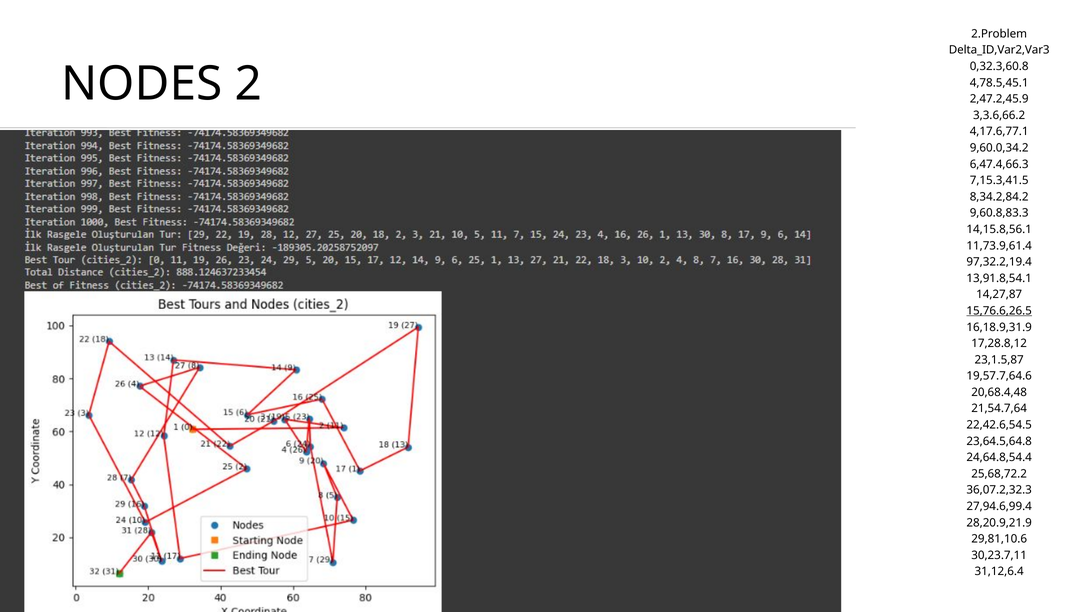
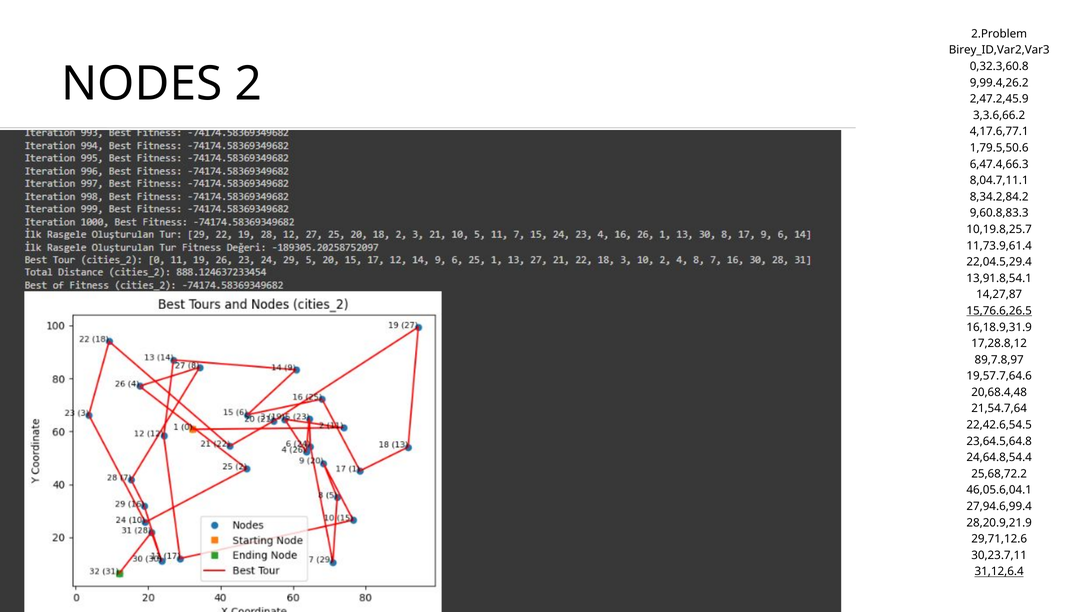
Delta_ID,Var2,Var3: Delta_ID,Var2,Var3 -> Birey_ID,Var2,Var3 (999, 50)
4,78.5,45.1: 4,78.5,45.1 -> 9,99.4,26.2 (999, 83)
9,60.0,34.2: 9,60.0,34.2 -> 1,79.5,50.6 (999, 148)
7,15.3,41.5: 7,15.3,41.5 -> 8,04.7,11.1 (999, 180)
14,15.8,56.1: 14,15.8,56.1 -> 10,19.8,25.7 (999, 229)
97,32.2,19.4: 97,32.2,19.4 -> 22,04.5,29.4 (999, 262)
23,1.5,87: 23,1.5,87 -> 89,7.8,97 (999, 360)
36,07.2,32.3: 36,07.2,32.3 -> 46,05.6,04.1 (999, 490)
29,81,10.6: 29,81,10.6 -> 29,71,12.6 (999, 539)
31,12,6.4 underline: none -> present (999, 572)
